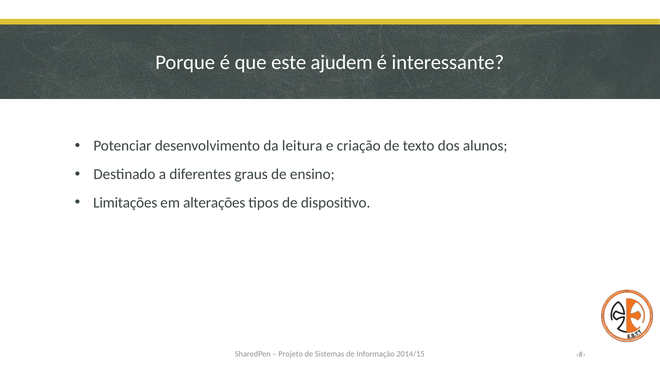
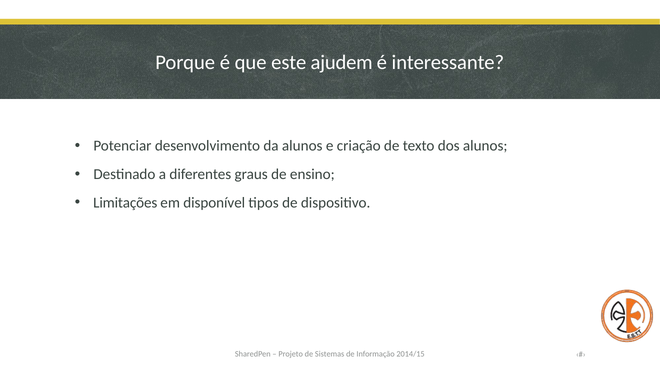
da leitura: leitura -> alunos (302, 146)
alterações: alterações -> disponível (214, 203)
